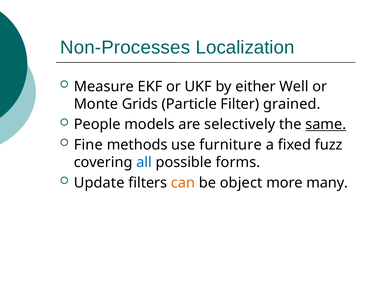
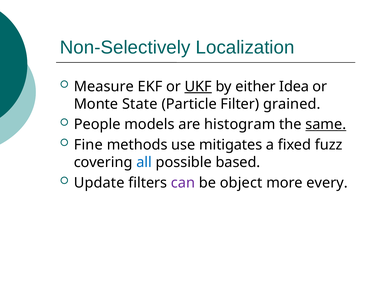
Non-Processes: Non-Processes -> Non-Selectively (125, 47)
UKF underline: none -> present (198, 86)
Well: Well -> Idea (294, 86)
Grids: Grids -> State (140, 104)
selectively: selectively -> histogram (240, 124)
furniture: furniture -> mitigates (231, 145)
forms: forms -> based (238, 162)
can colour: orange -> purple (183, 182)
many: many -> every (327, 182)
